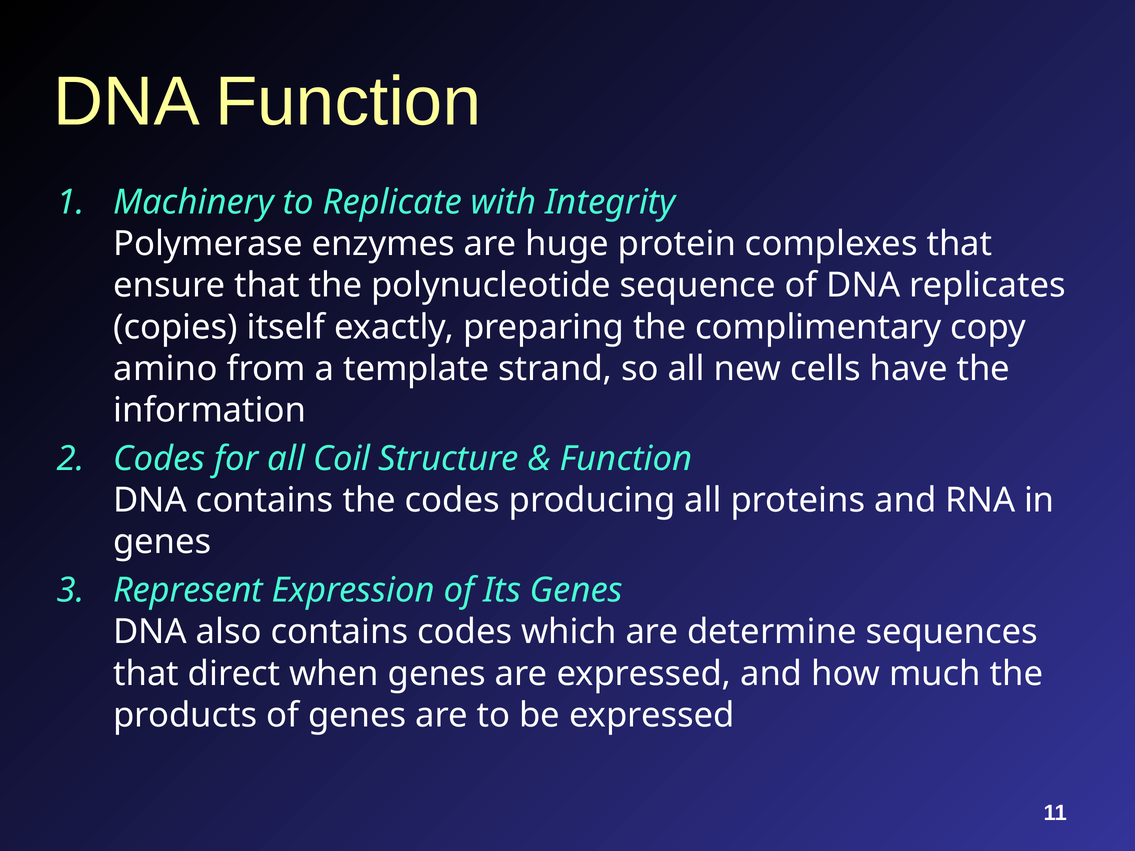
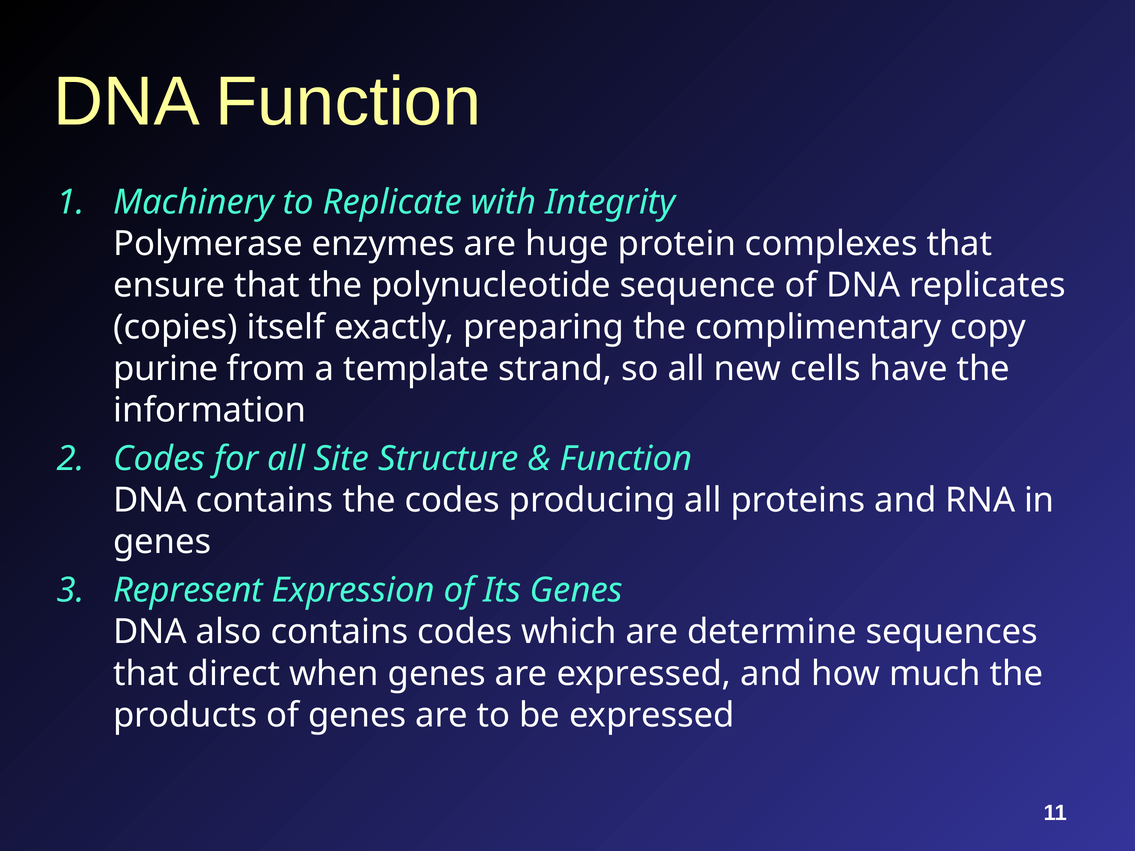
amino: amino -> purine (166, 369)
Coil: Coil -> Site (342, 459)
